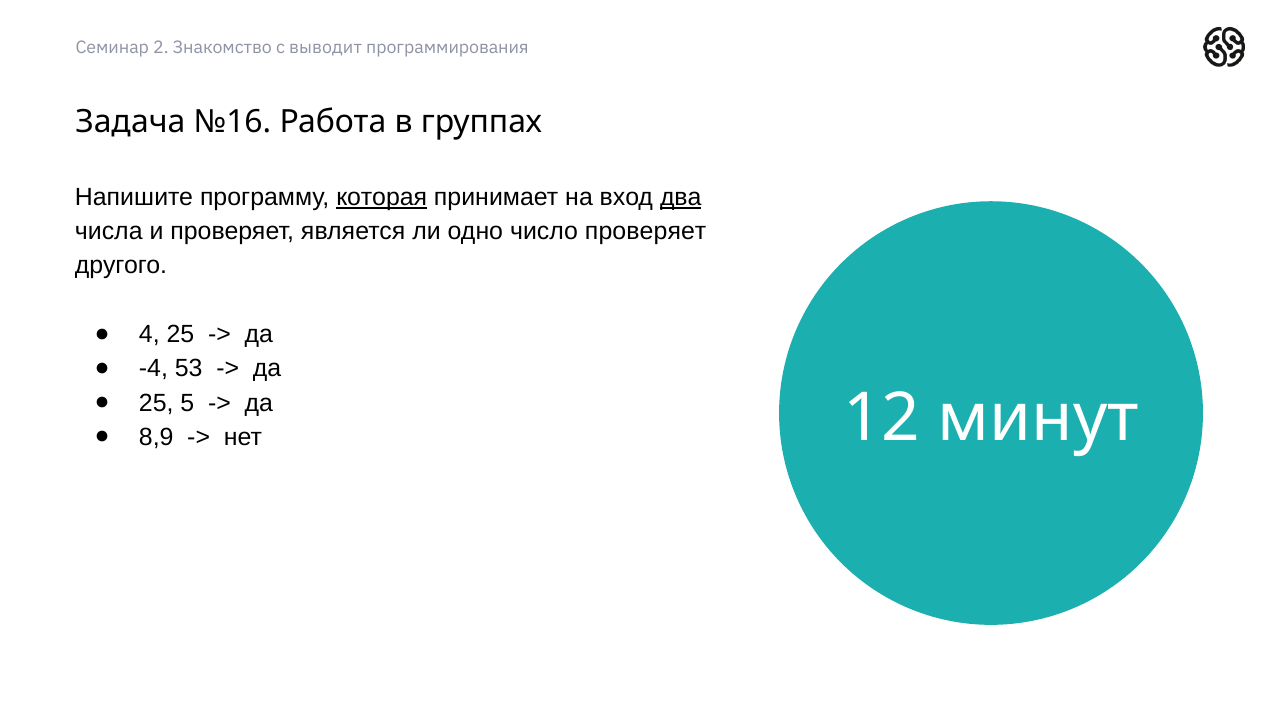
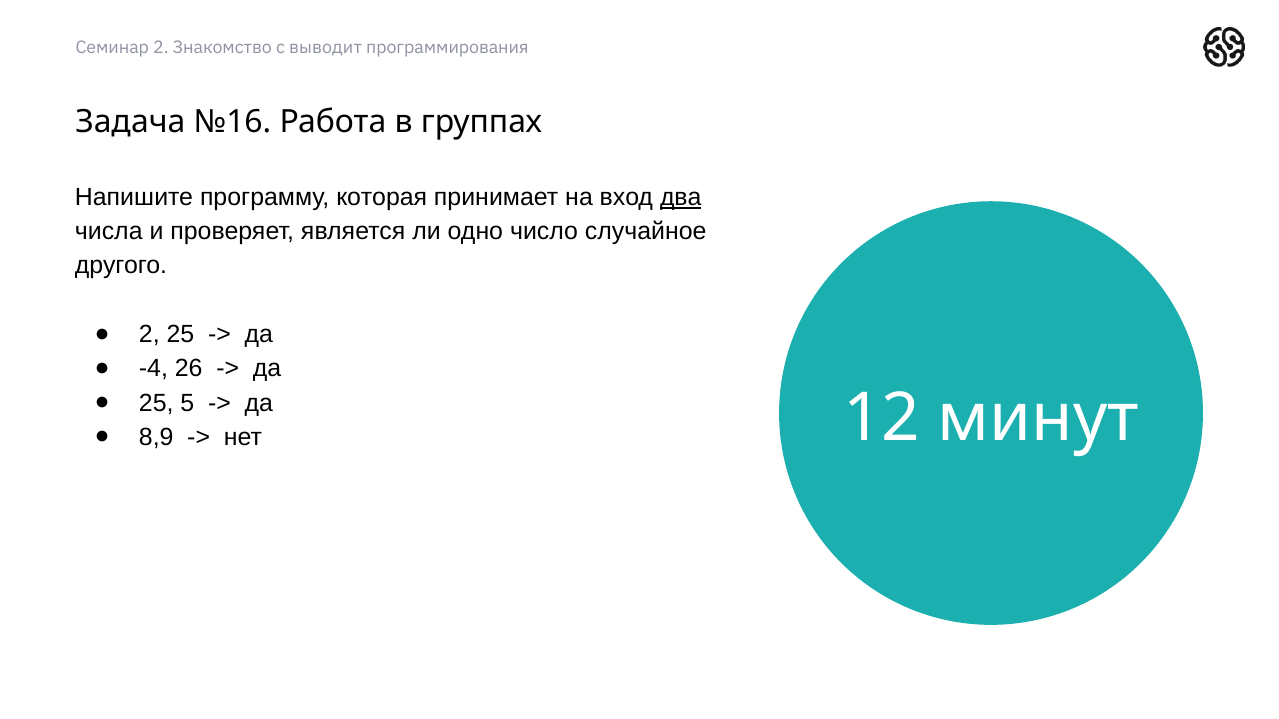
которая underline: present -> none (382, 197)
число проверяет: проверяет -> случайное (646, 232)
4: 4 -> 2 (149, 335)
53: 53 -> 26 (189, 369)
